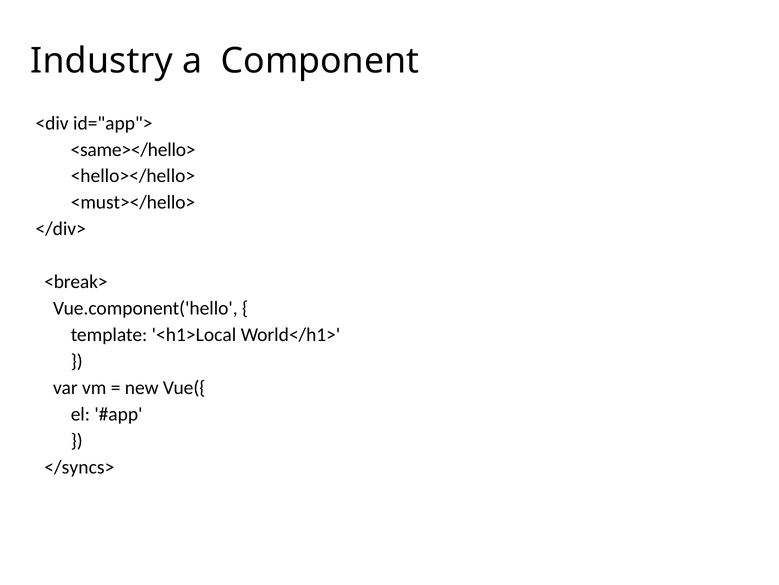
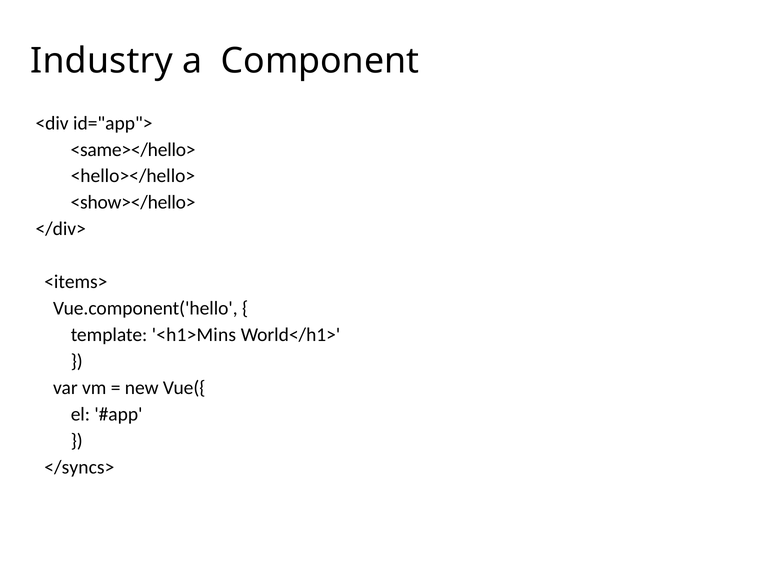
<must></hello>: <must></hello> -> <show></hello> (133, 202)
<break>: <break> -> <items> (76, 282)
<h1>Local: <h1>Local -> <h1>Mins (194, 334)
